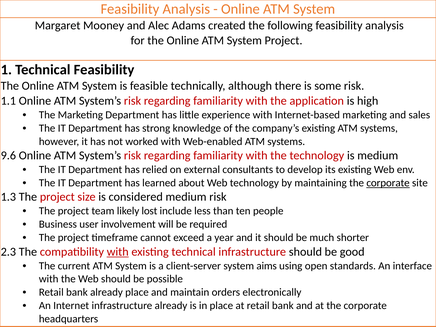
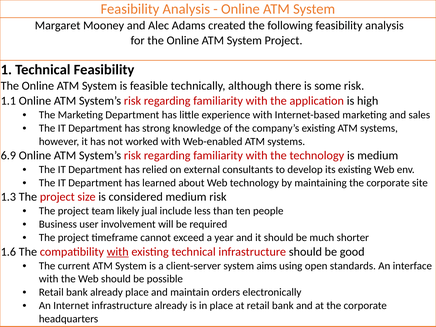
9.6: 9.6 -> 6.9 (8, 156)
corporate underline: present -> none (388, 183)
lost: lost -> jual (149, 211)
2.3: 2.3 -> 1.6 (8, 252)
